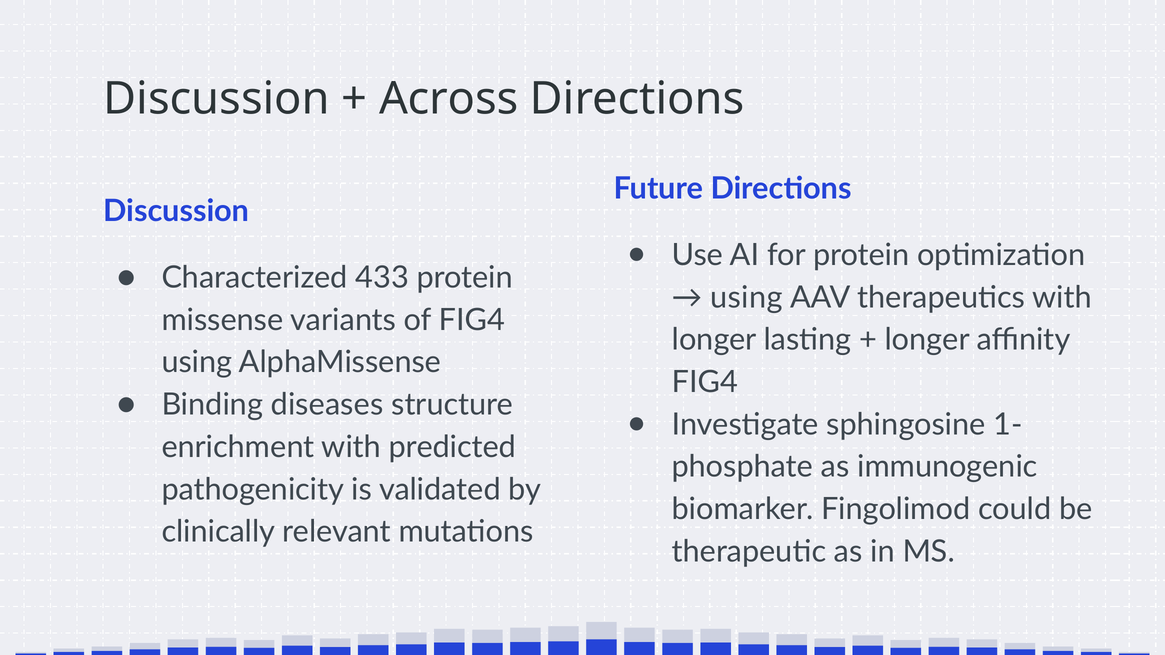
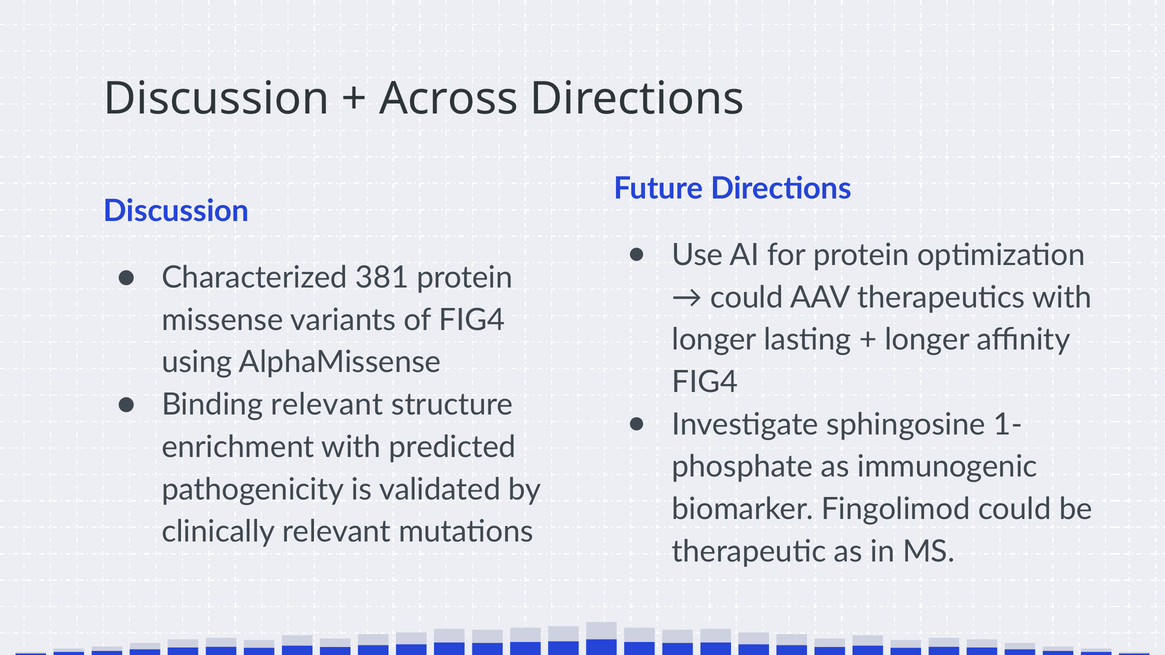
433: 433 -> 381 (382, 278)
using: using -> could (747, 298)
Binding diseases: diseases -> relevant (327, 405)
